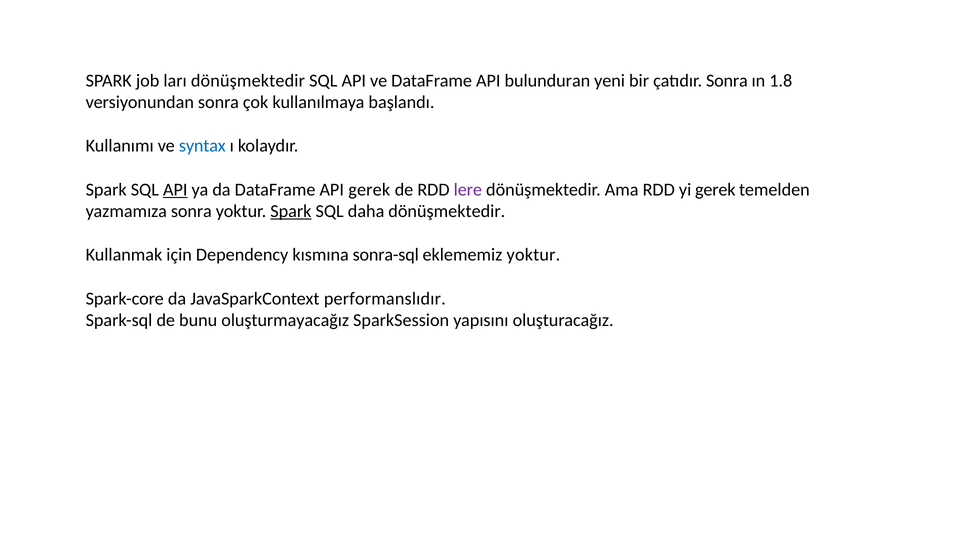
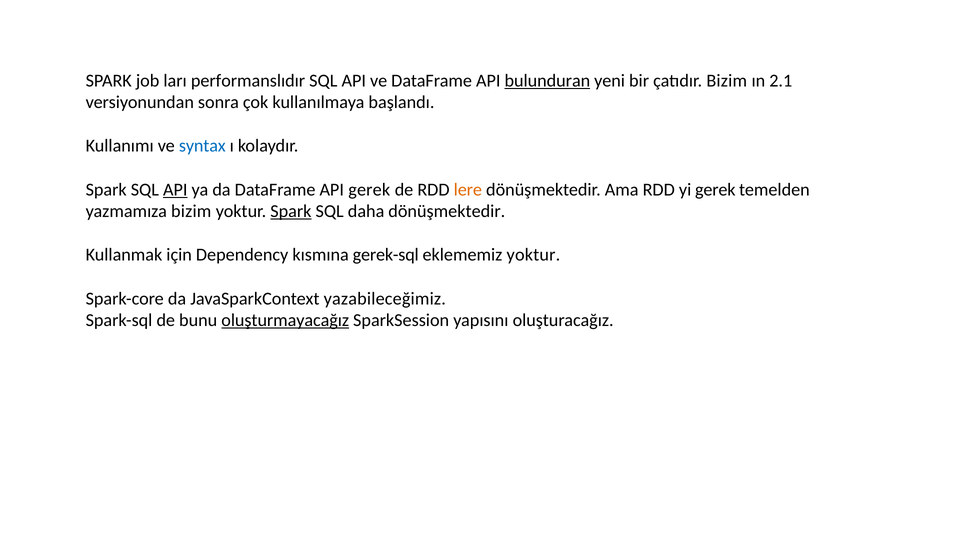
ları dönüşmektedir: dönüşmektedir -> performanslıdır (248, 81)
bulunduran underline: none -> present (547, 81)
çatıdır Sonra: Sonra -> Bizim (727, 81)
1.8: 1.8 -> 2.1 (781, 81)
lere colour: purple -> orange (468, 190)
yazmamıza sonra: sonra -> bizim (191, 211)
sonra-sql: sonra-sql -> gerek-sql (386, 255)
performanslıdır: performanslıdır -> yazabileceğimiz (385, 299)
oluşturmayacağız underline: none -> present (285, 320)
